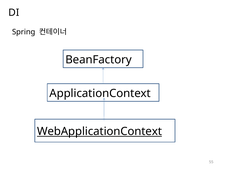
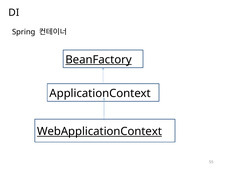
BeanFactory underline: none -> present (99, 60)
